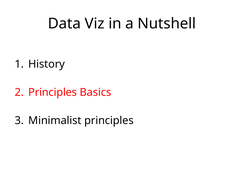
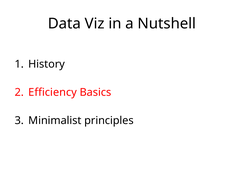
Principles: Principles -> Efficiency (53, 92)
